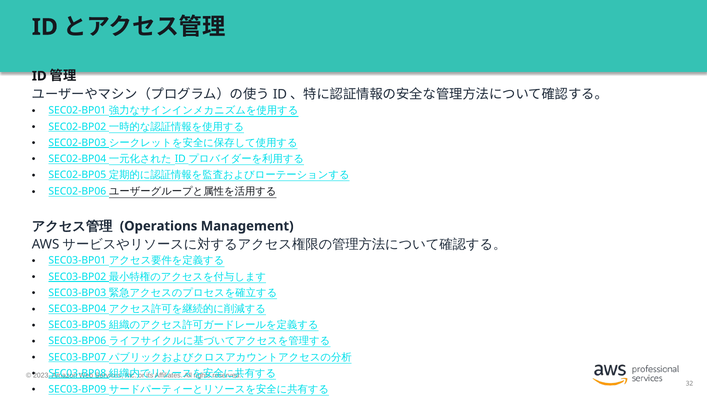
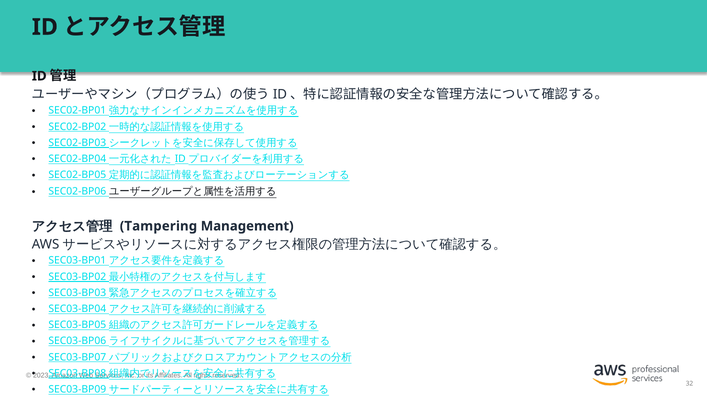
Operations: Operations -> Tampering (158, 226)
